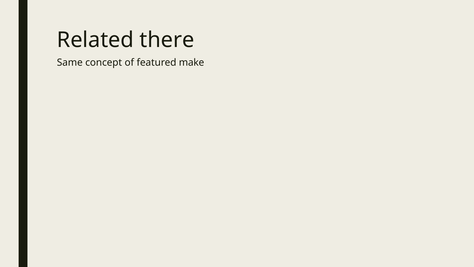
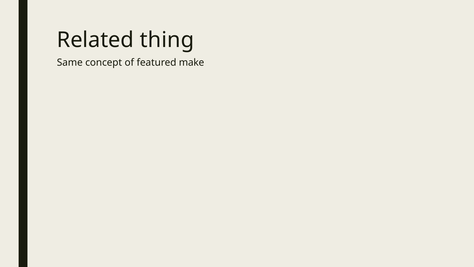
there: there -> thing (167, 40)
